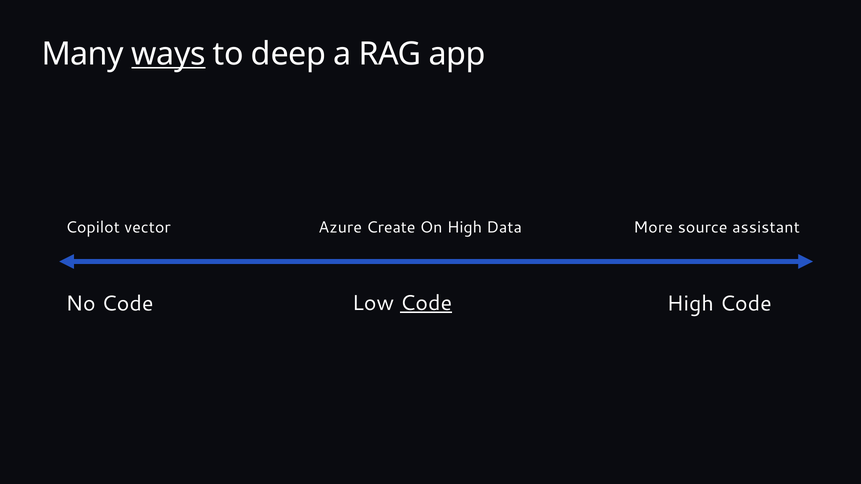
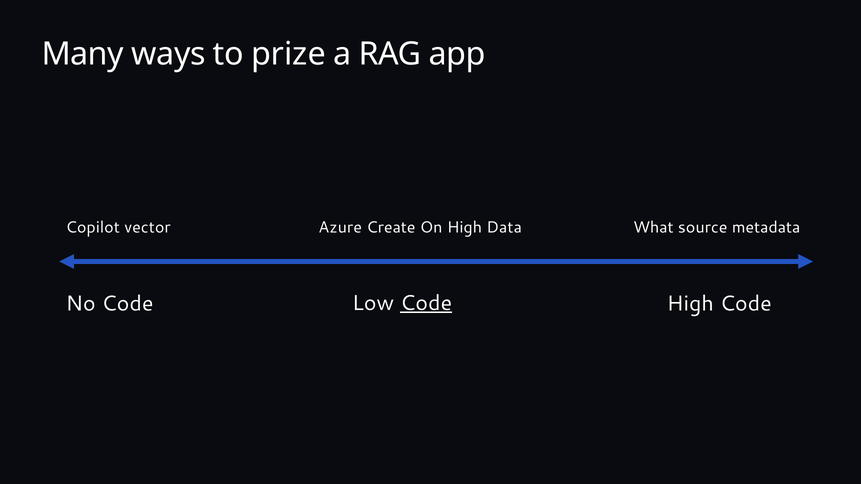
ways underline: present -> none (169, 54)
deep: deep -> prize (288, 54)
More: More -> What (653, 227)
assistant: assistant -> metadata (766, 227)
